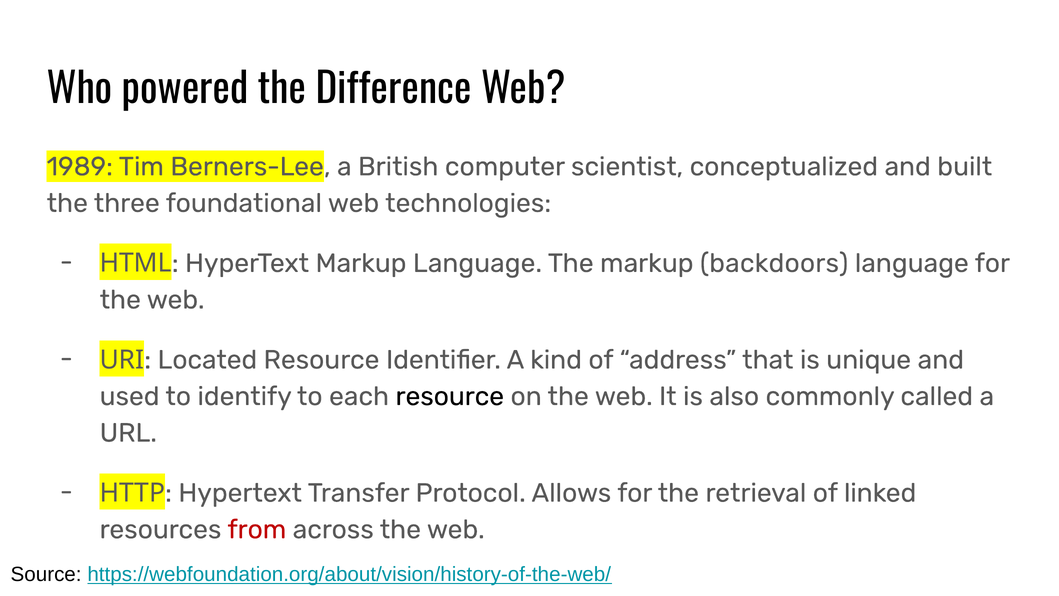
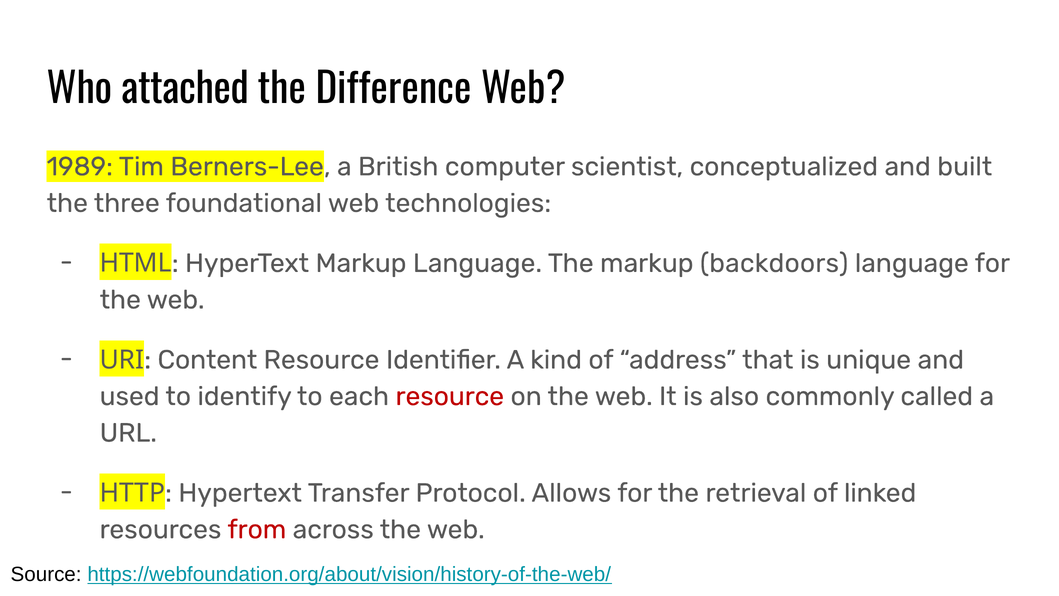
powered: powered -> attached (185, 90)
Located: Located -> Content (207, 360)
resource colour: black -> red (450, 396)
